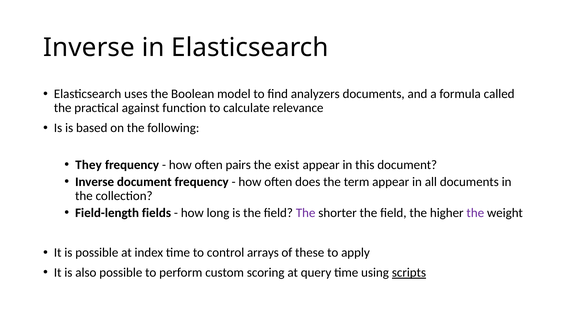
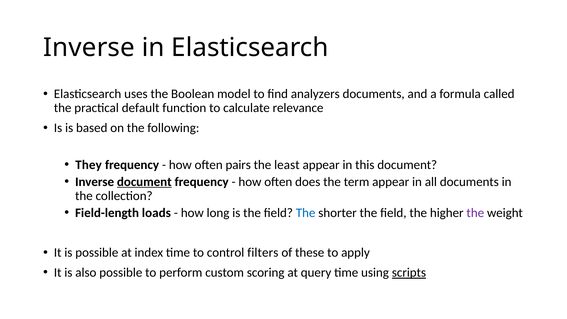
against: against -> default (141, 108)
exist: exist -> least (287, 165)
document underline: none -> present (144, 182)
fields: fields -> loads (156, 213)
The colour: purple -> blue (306, 213)
arrays: arrays -> filters (263, 253)
